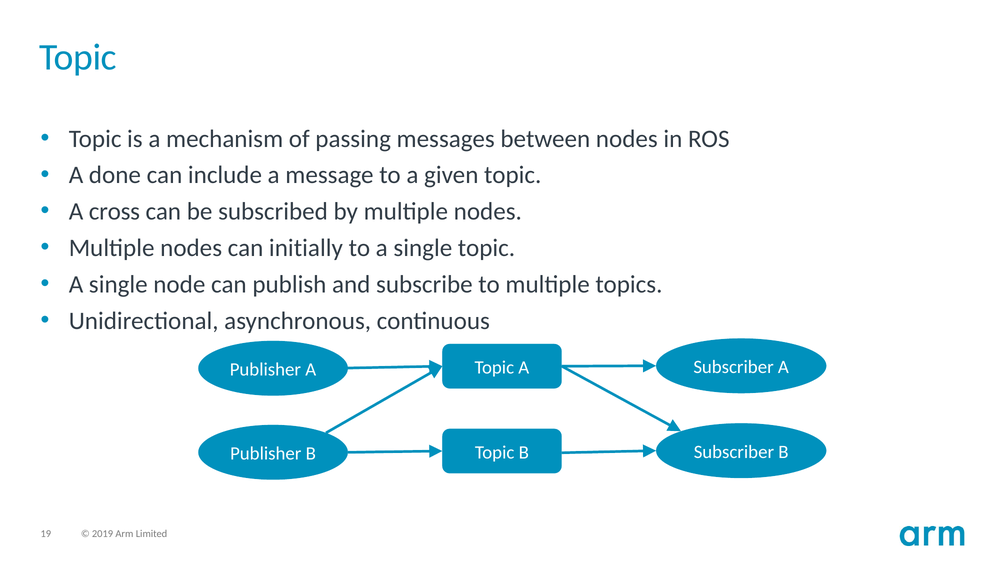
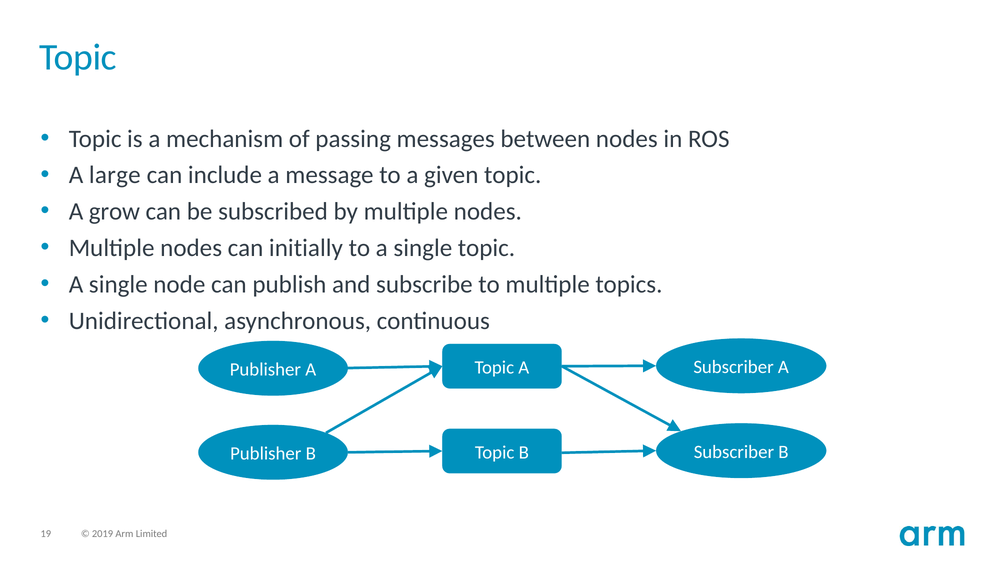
done: done -> large (115, 175)
cross: cross -> grow (114, 211)
